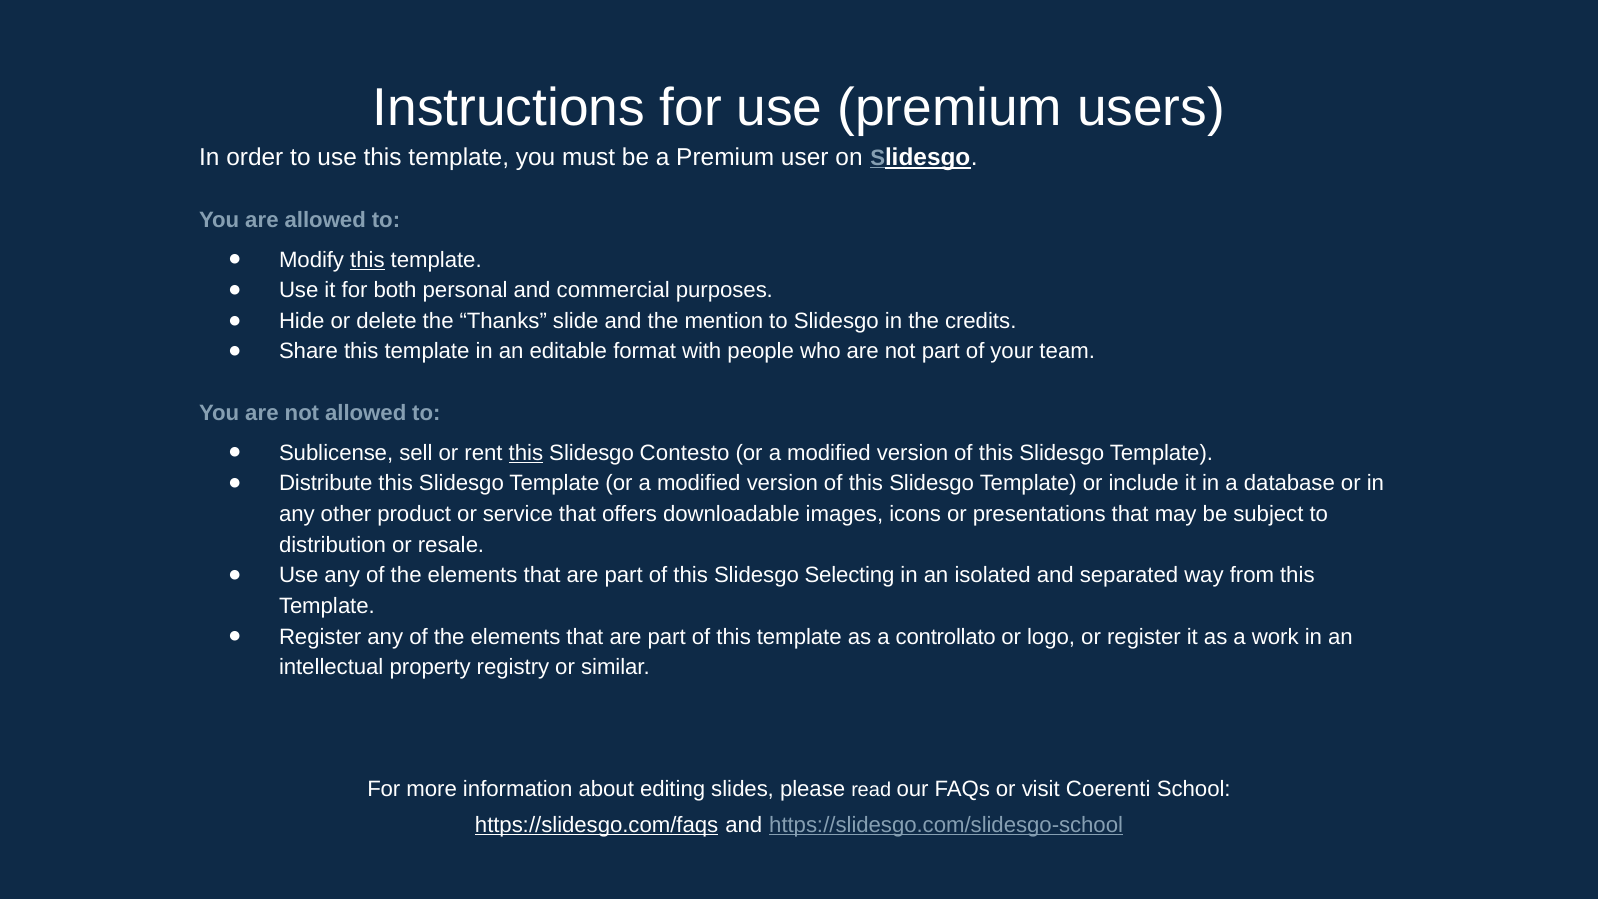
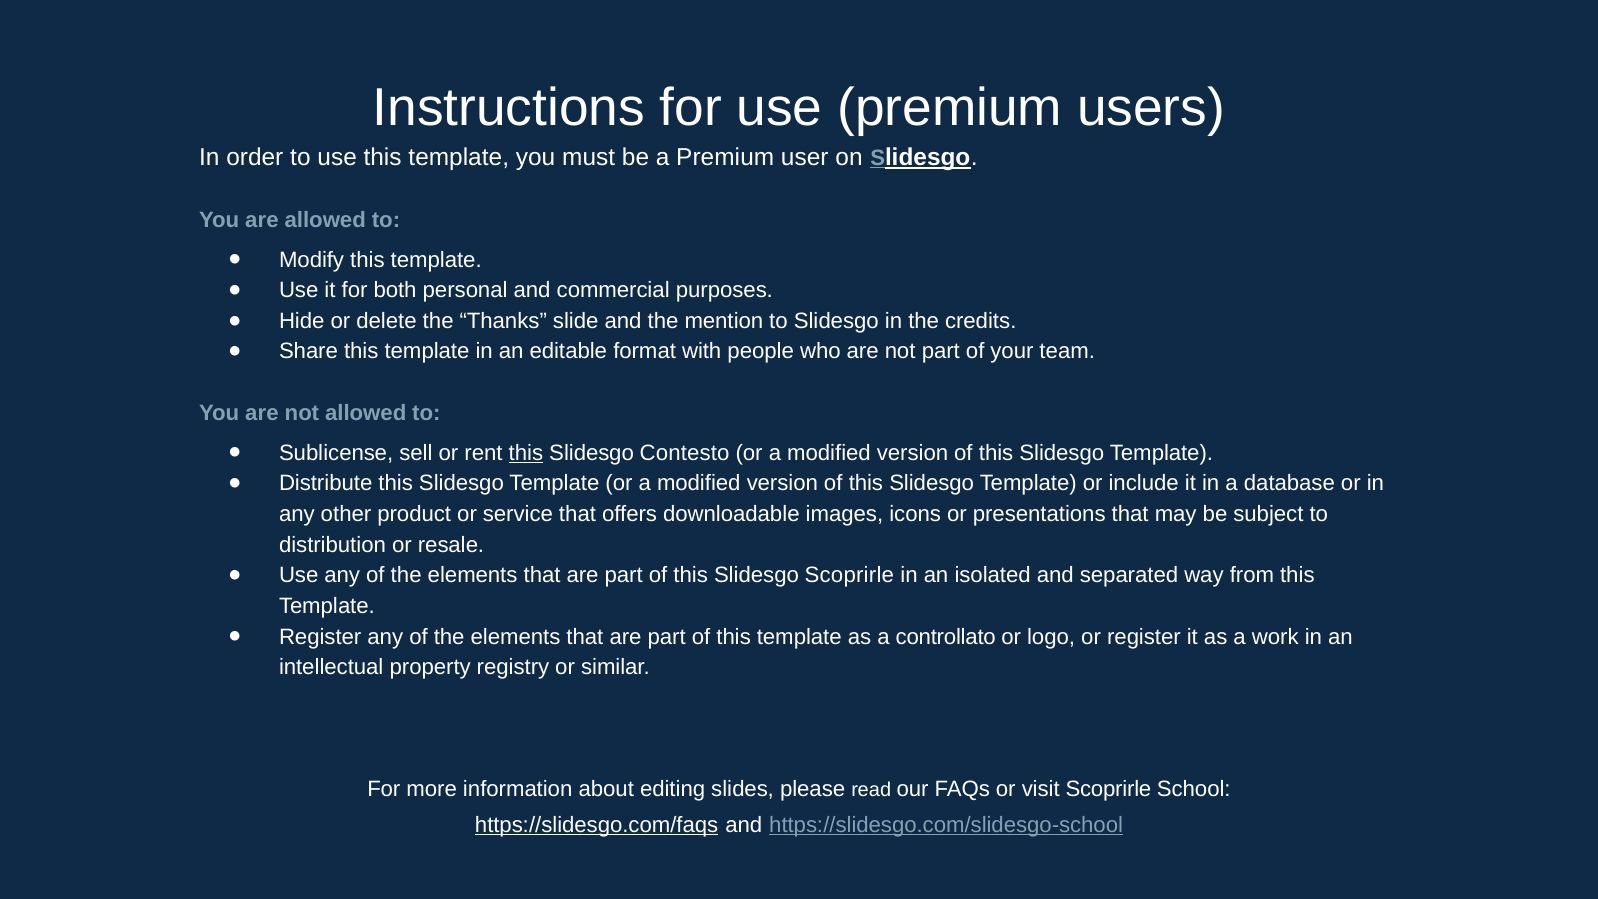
this underline: present -> none (367, 260)
Slidesgo Selecting: Selecting -> Scoprirle (849, 575)
visit Coerenti: Coerenti -> Scoprirle (1108, 789)
